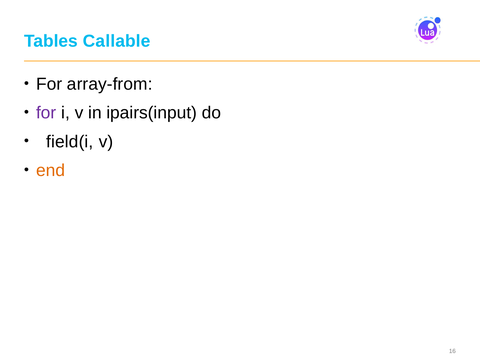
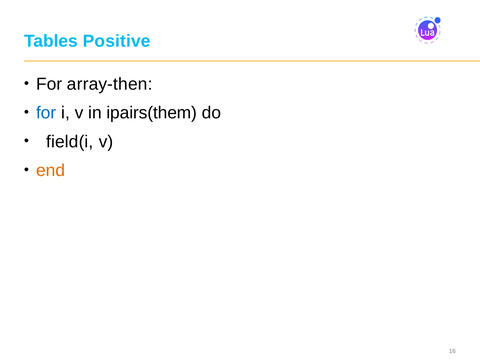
Callable: Callable -> Positive (117, 41)
array-from: array-from -> array-then (110, 84)
for colour: purple -> blue (46, 113)
ipairs(input: ipairs(input -> ipairs(them (152, 113)
